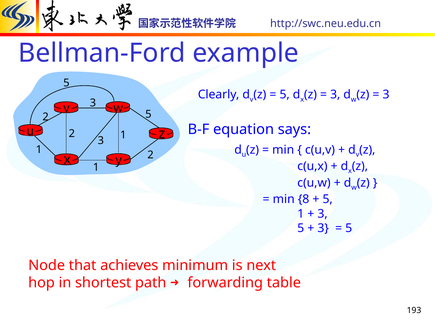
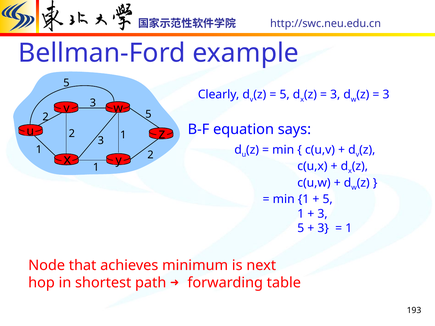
min 8: 8 -> 1 (304, 199)
5: 5 -> 1 (349, 228)
